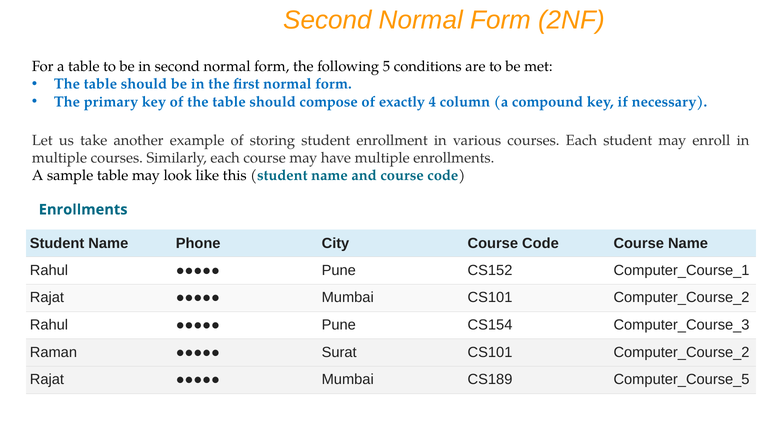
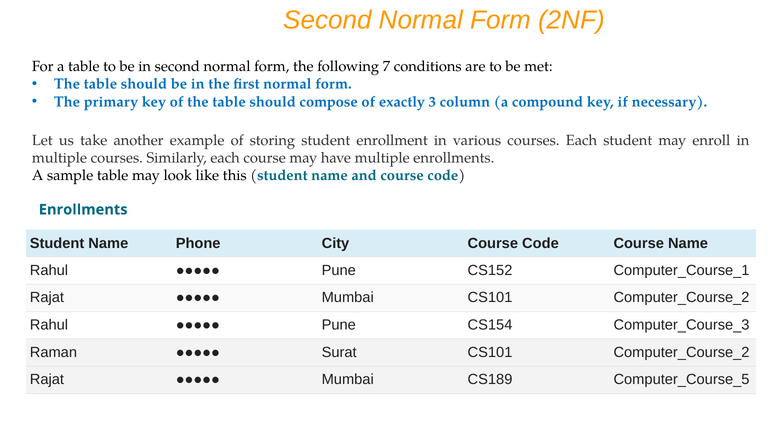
5: 5 -> 7 (386, 66)
4: 4 -> 3 (432, 102)
